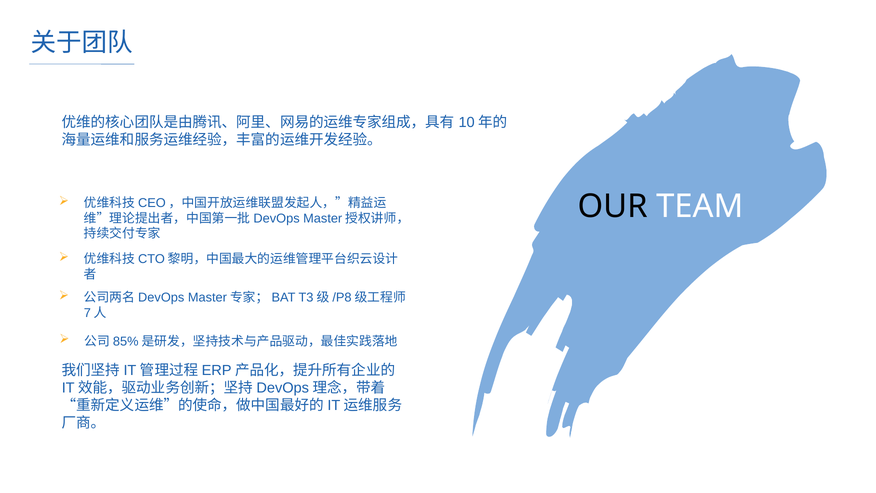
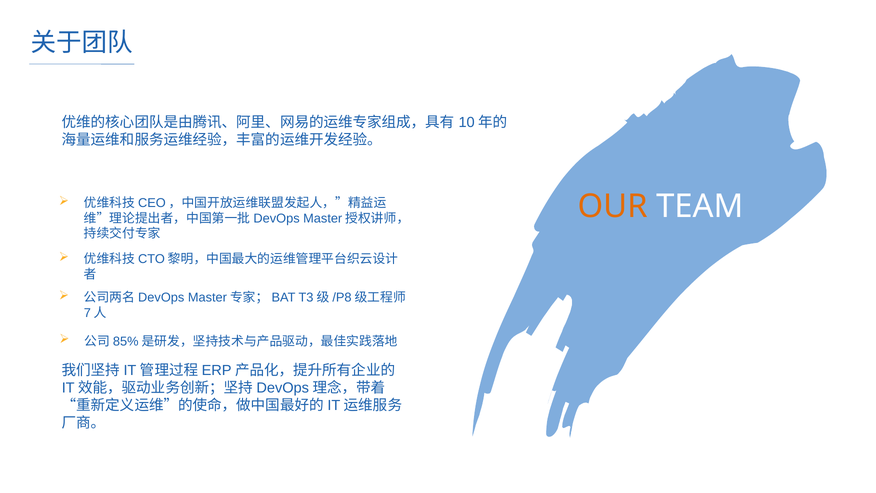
OUR colour: black -> orange (613, 206)
